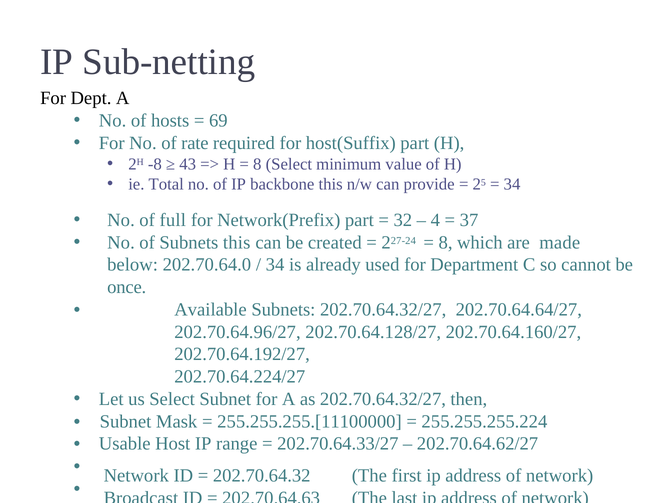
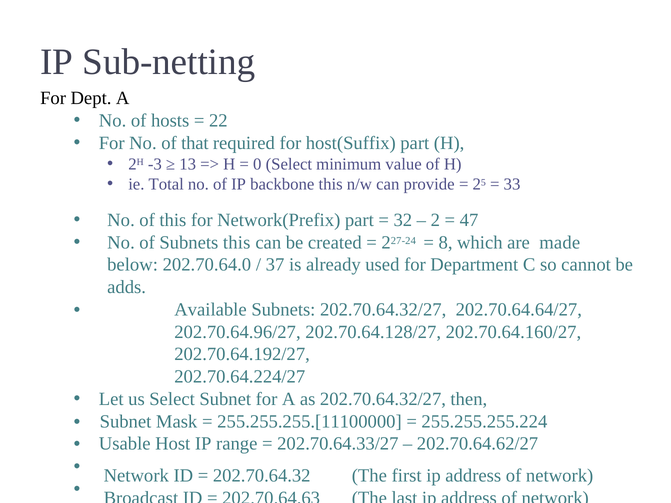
69: 69 -> 22 (218, 121)
rate: rate -> that (195, 143)
-8: -8 -> -3 (155, 164)
43: 43 -> 13 (188, 164)
8: 8 -> 0 (257, 164)
34: 34 -> 33 (512, 184)
of full: full -> this (173, 220)
4: 4 -> 2 (435, 220)
37: 37 -> 47 (469, 220)
34: 34 -> 37 (275, 265)
once: once -> adds (127, 287)
